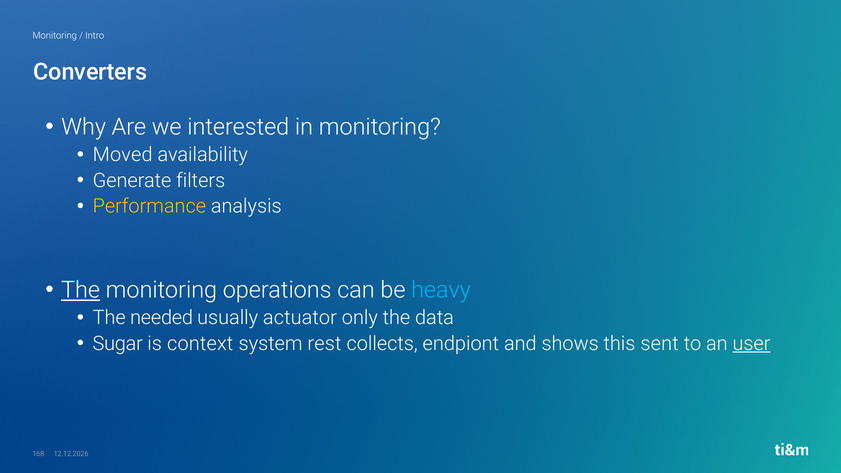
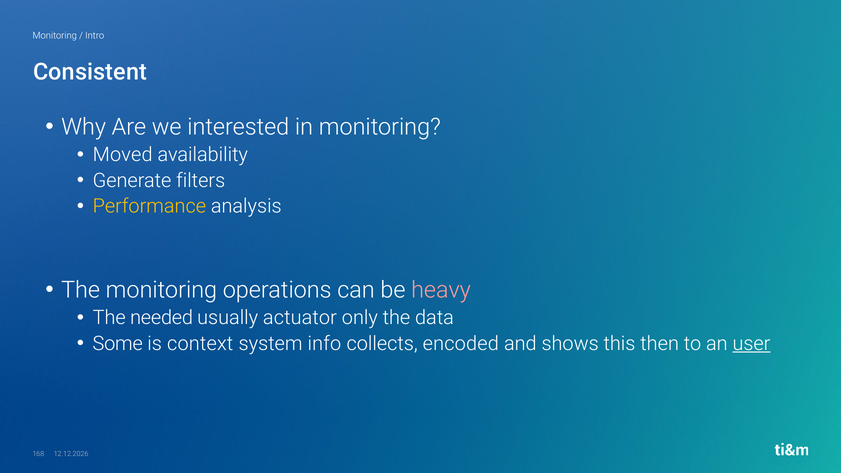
Converters: Converters -> Consistent (90, 72)
The underline: present -> none (81, 290)
heavy colour: light blue -> pink (441, 290)
Sugar: Sugar -> Some (118, 344)
rest: rest -> info (324, 344)
endpiont: endpiont -> encoded (461, 344)
sent: sent -> then (660, 344)
